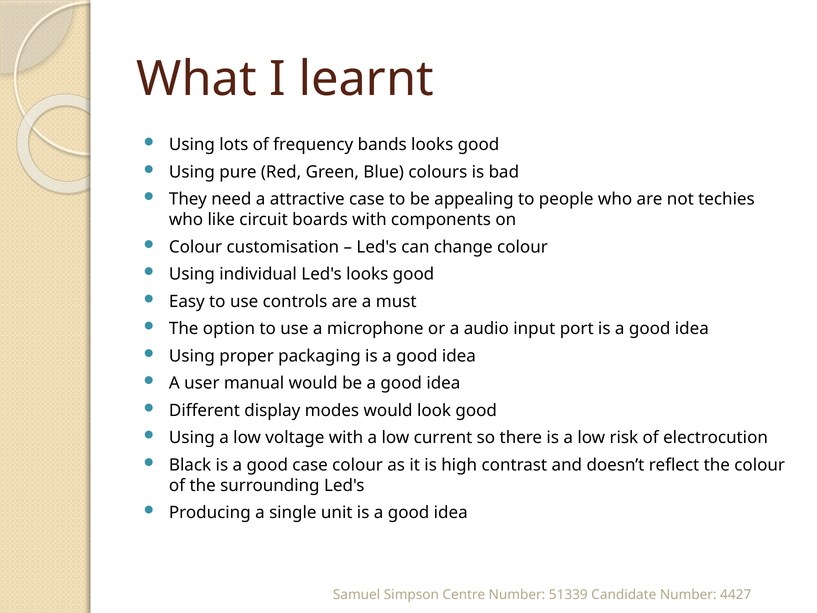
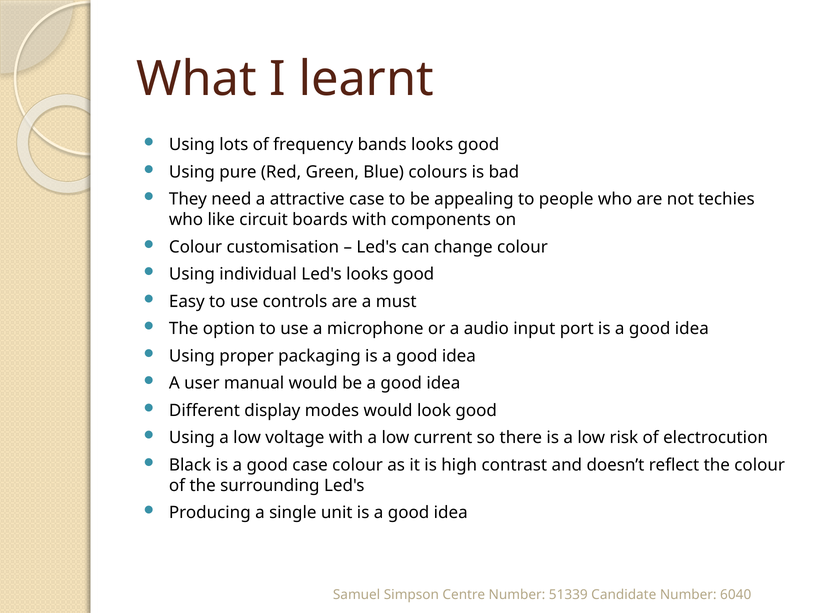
4427: 4427 -> 6040 (736, 595)
